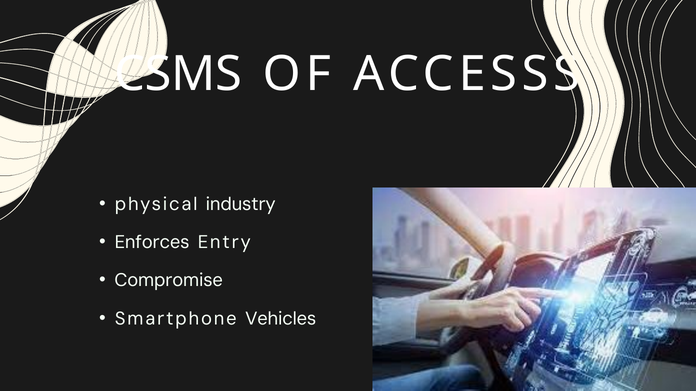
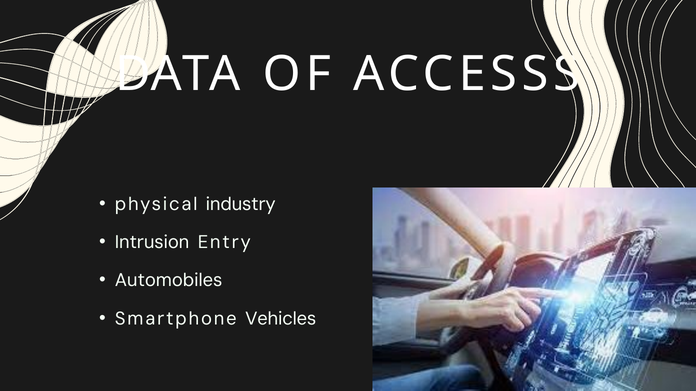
CSMS: CSMS -> DATA (178, 74)
Enforces: Enforces -> Intrusion (152, 242)
Compromise: Compromise -> Automobiles (169, 281)
